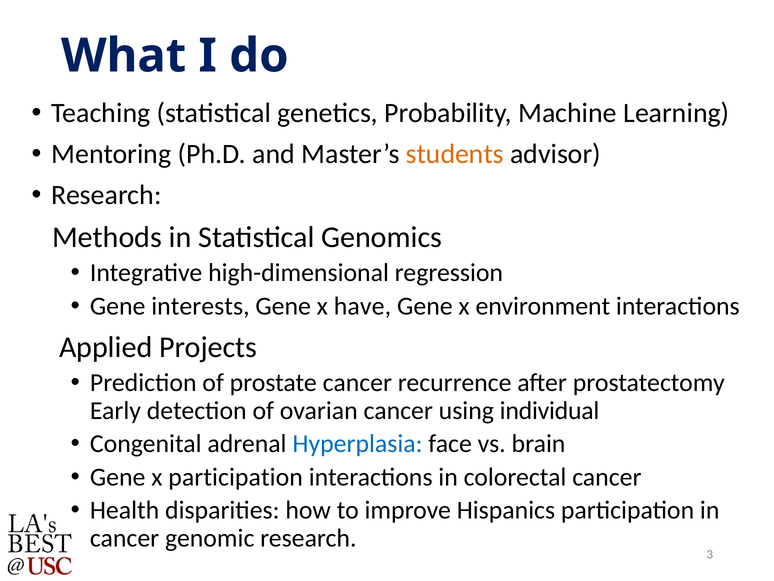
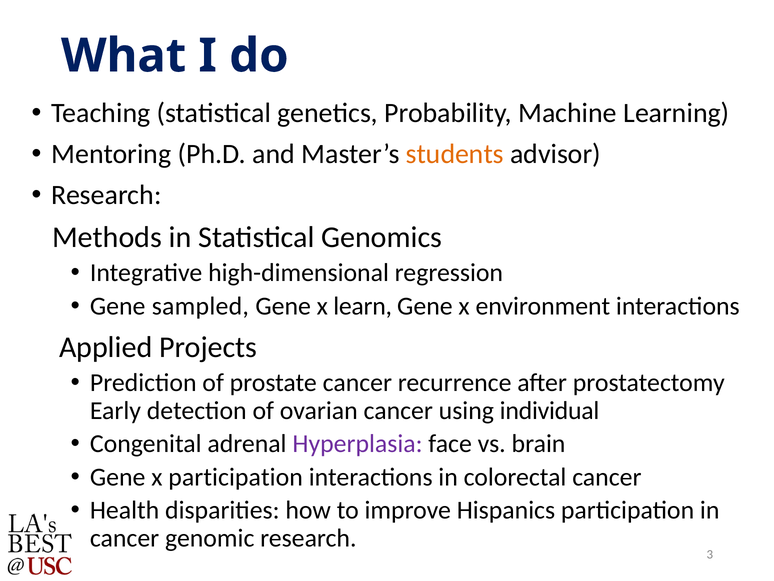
interests: interests -> sampled (200, 306)
have: have -> learn (363, 306)
Hyperplasia colour: blue -> purple (358, 443)
